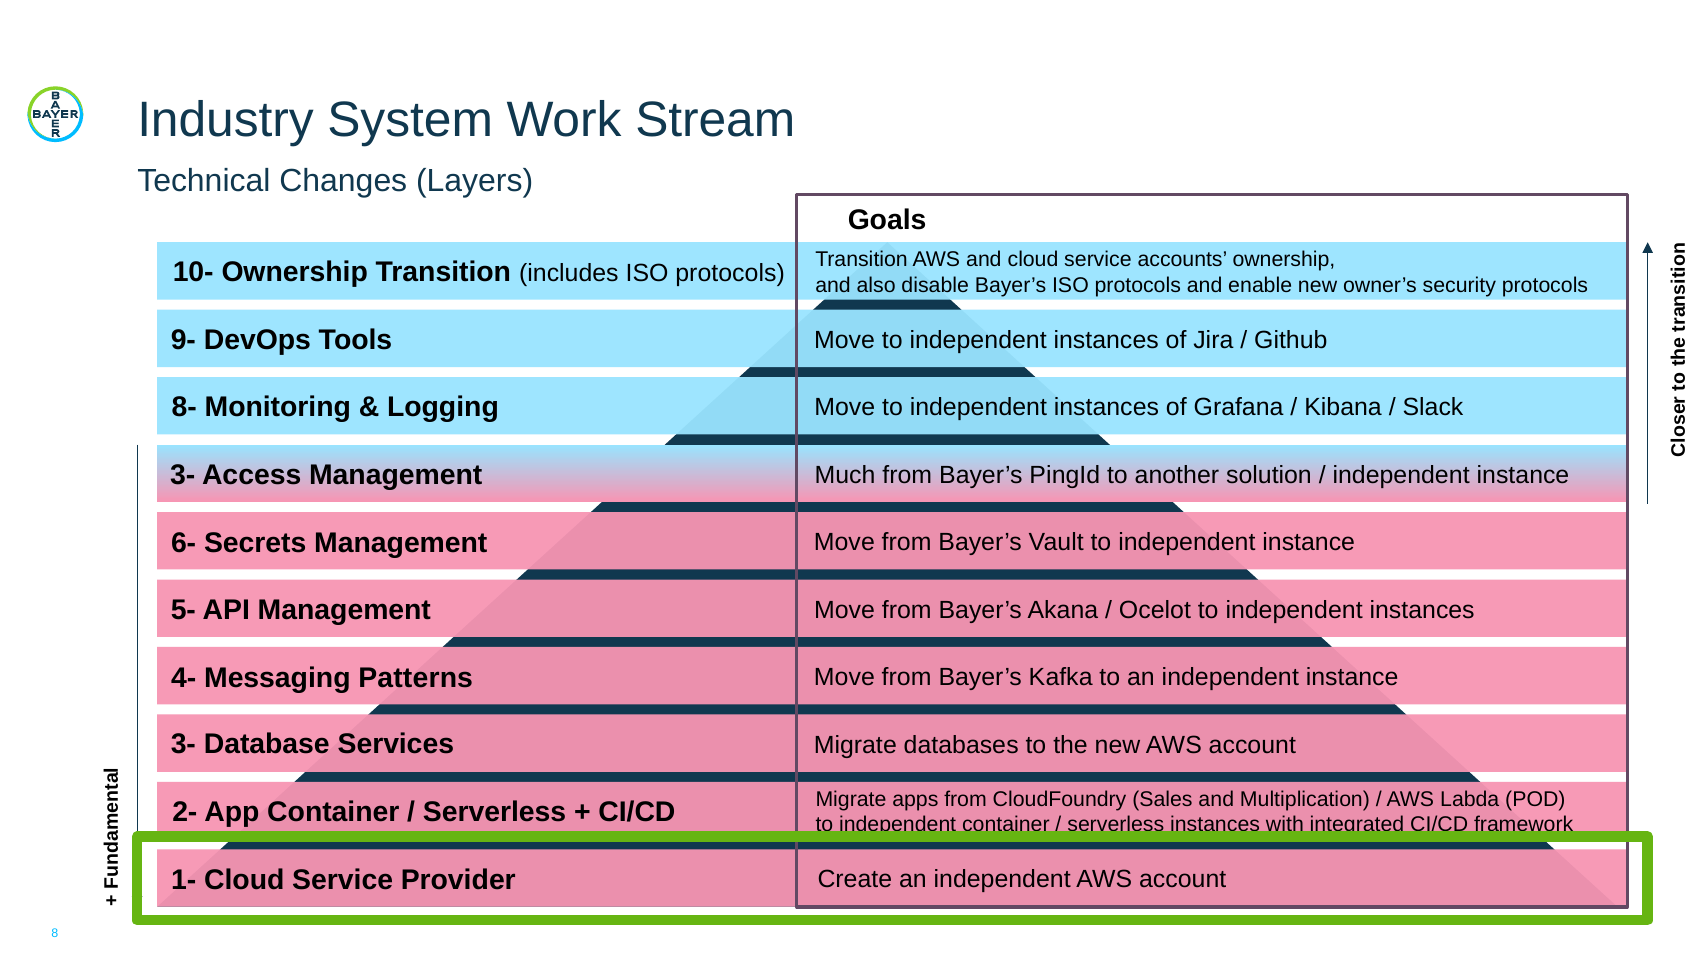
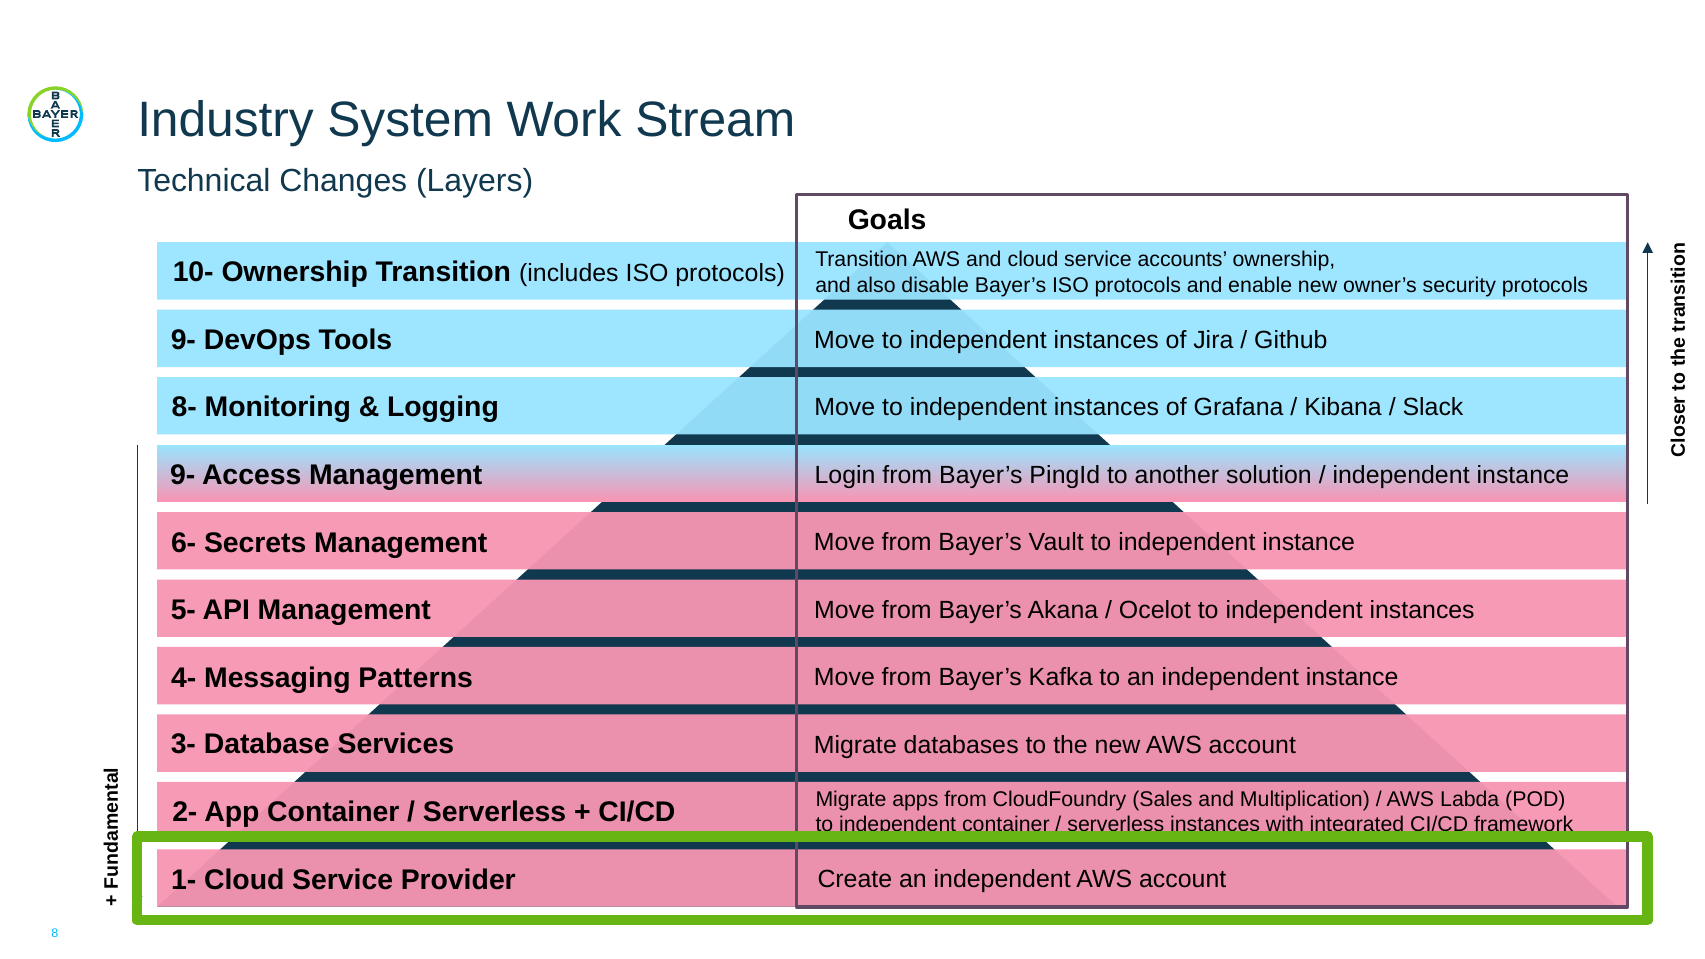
3-: 3- -> 9- (183, 475)
Much: Much -> Login (845, 475)
